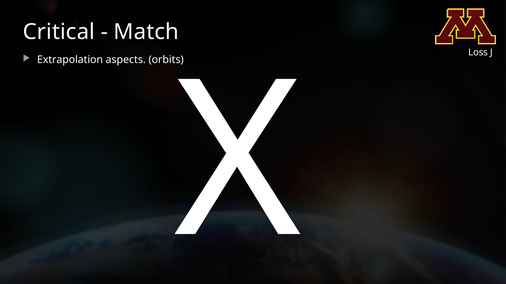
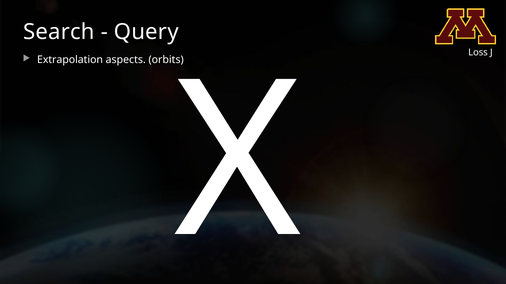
Critical: Critical -> Search (59, 32)
Match: Match -> Query (146, 32)
